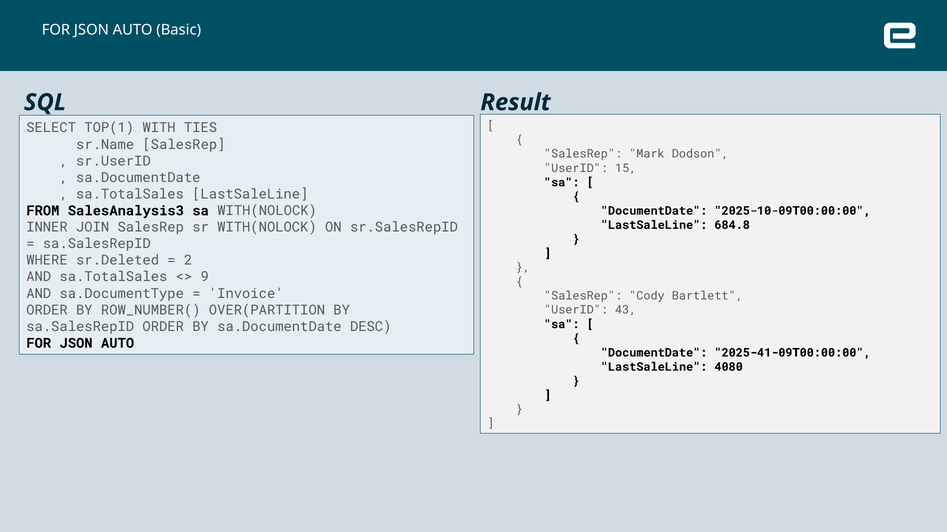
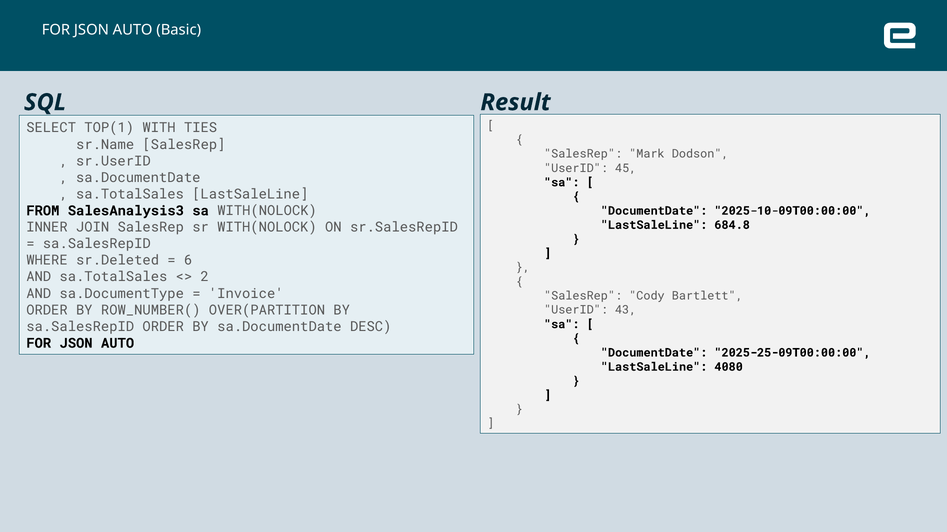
15: 15 -> 45 (626, 168)
2: 2 -> 6 (188, 261)
9: 9 -> 2 (205, 277)
2025-41-09T00:00:00: 2025-41-09T00:00:00 -> 2025-25-09T00:00:00 (793, 353)
